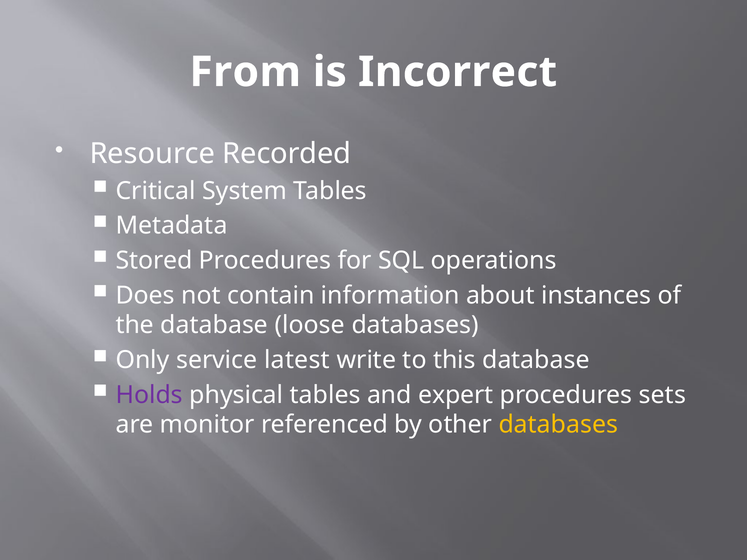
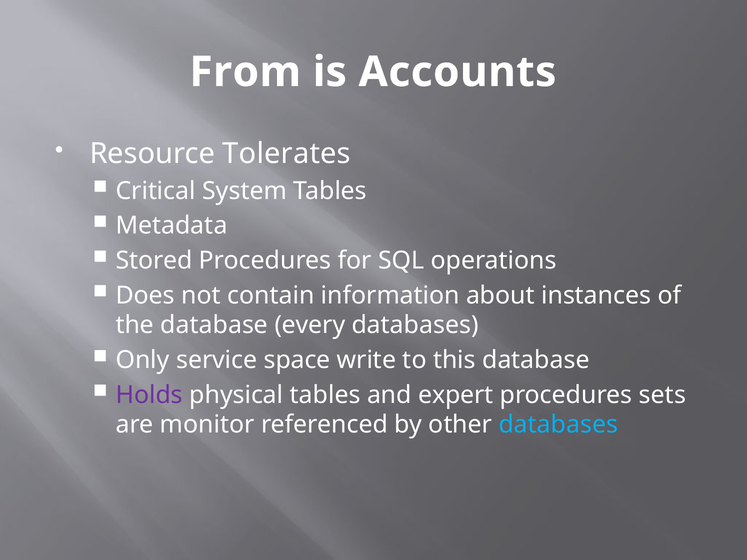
Incorrect: Incorrect -> Accounts (457, 72)
Recorded: Recorded -> Tolerates (287, 154)
loose: loose -> every (310, 325)
latest: latest -> space (297, 360)
databases colour: yellow -> light blue (558, 425)
